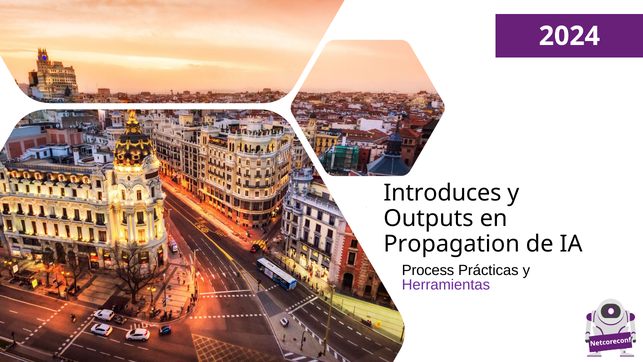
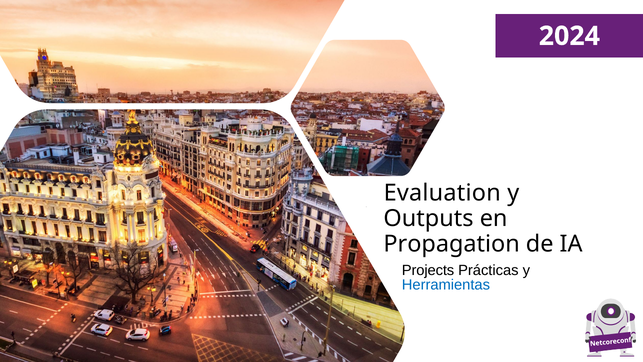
Introduces: Introduces -> Evaluation (442, 193)
Process: Process -> Projects (428, 270)
Herramientas colour: purple -> blue (446, 285)
